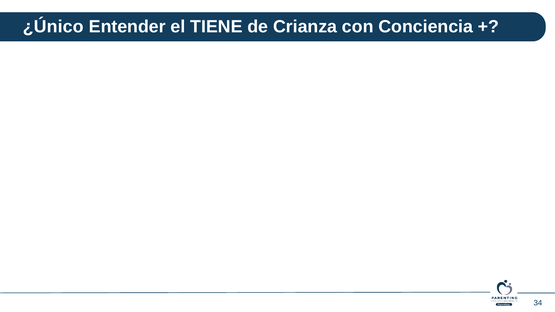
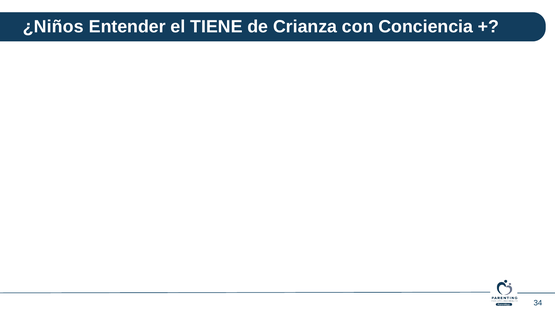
¿Único: ¿Único -> ¿Niños (53, 27)
